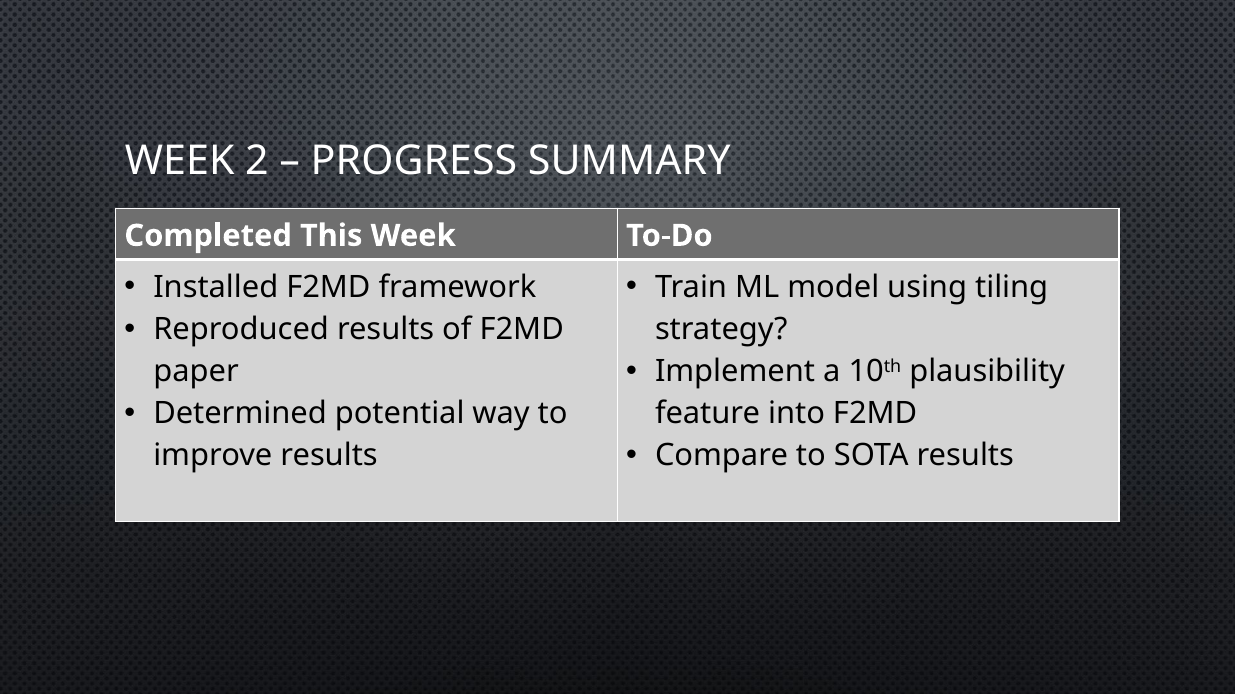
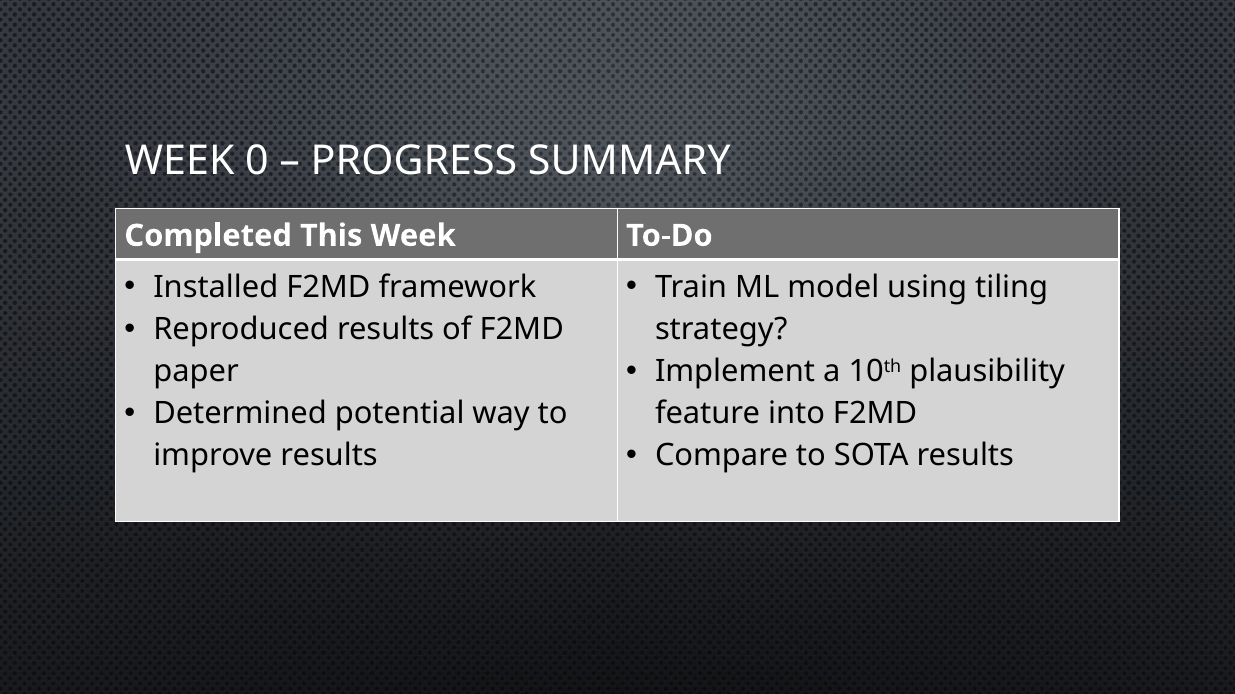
2: 2 -> 0 (257, 161)
